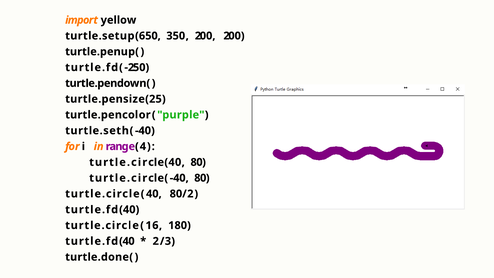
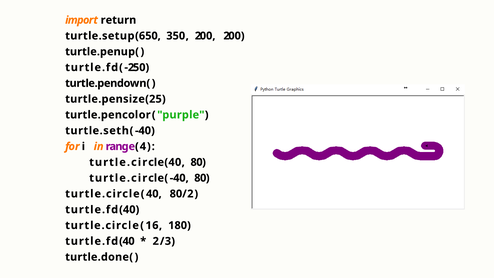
yellow: yellow -> return (118, 20)
